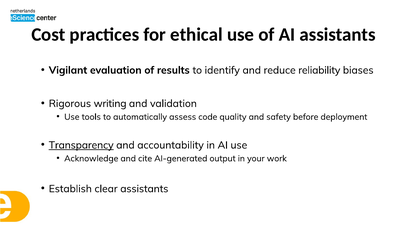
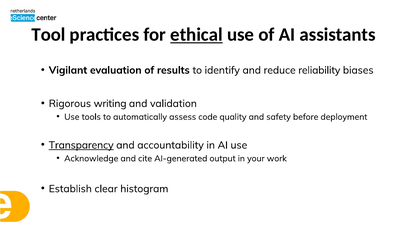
Cost: Cost -> Tool (48, 35)
ethical underline: none -> present (197, 35)
clear assistants: assistants -> histogram (144, 189)
